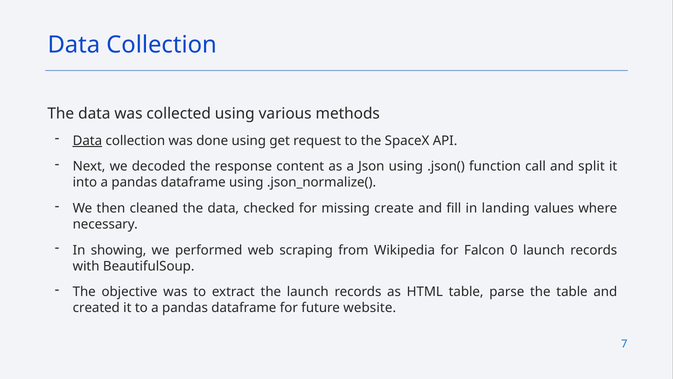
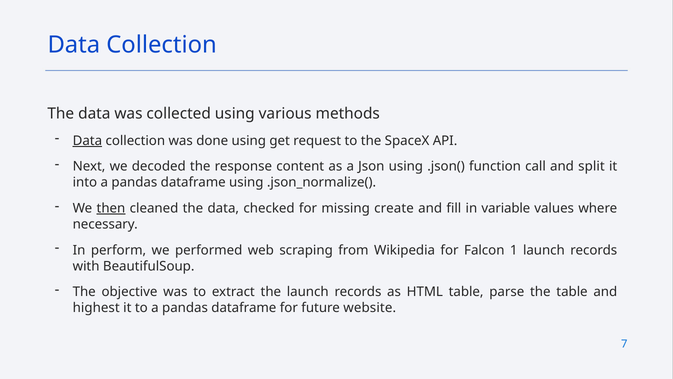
then underline: none -> present (111, 208)
landing: landing -> variable (506, 208)
showing: showing -> perform (119, 250)
0: 0 -> 1 (514, 250)
created: created -> highest (96, 308)
